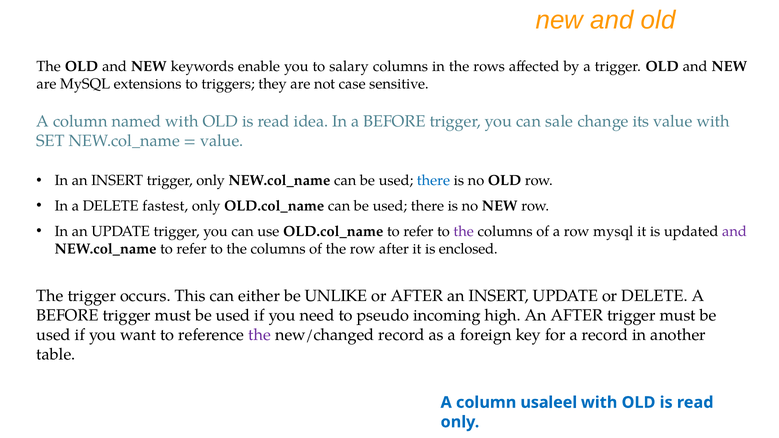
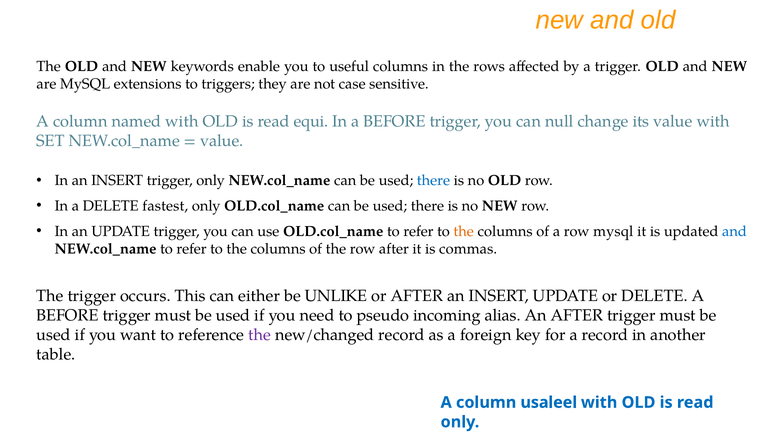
salary: salary -> useful (349, 66)
idea: idea -> equi (311, 122)
sale: sale -> null (559, 122)
the colour: purple -> orange (464, 231)
and colour: purple -> blue (734, 231)
enclosed: enclosed -> commas (468, 249)
high: high -> alias (503, 316)
